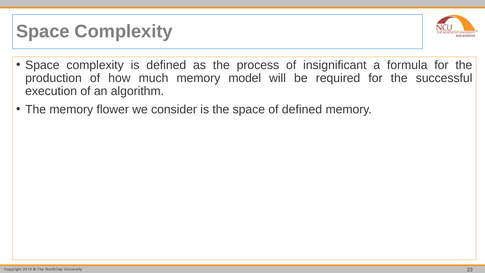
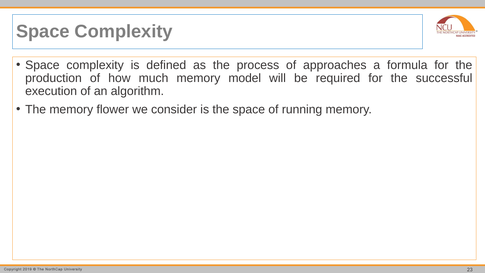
insignificant: insignificant -> approaches (335, 65)
of defined: defined -> running (302, 109)
